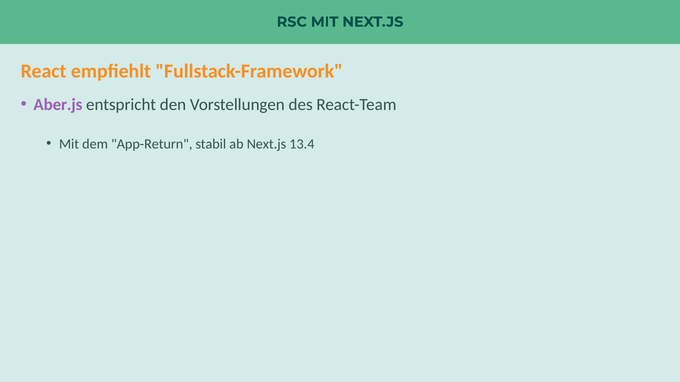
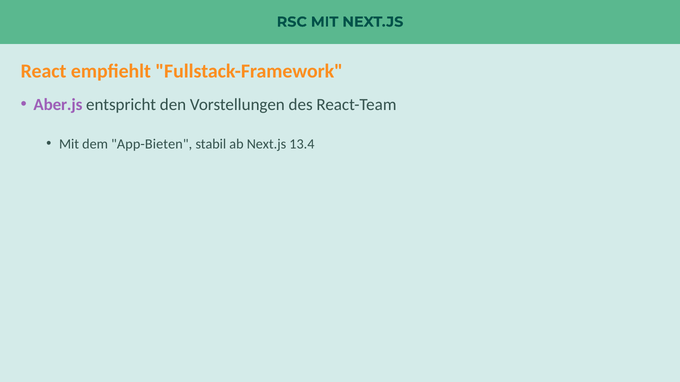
App-Return: App-Return -> App-Bieten (152, 144)
